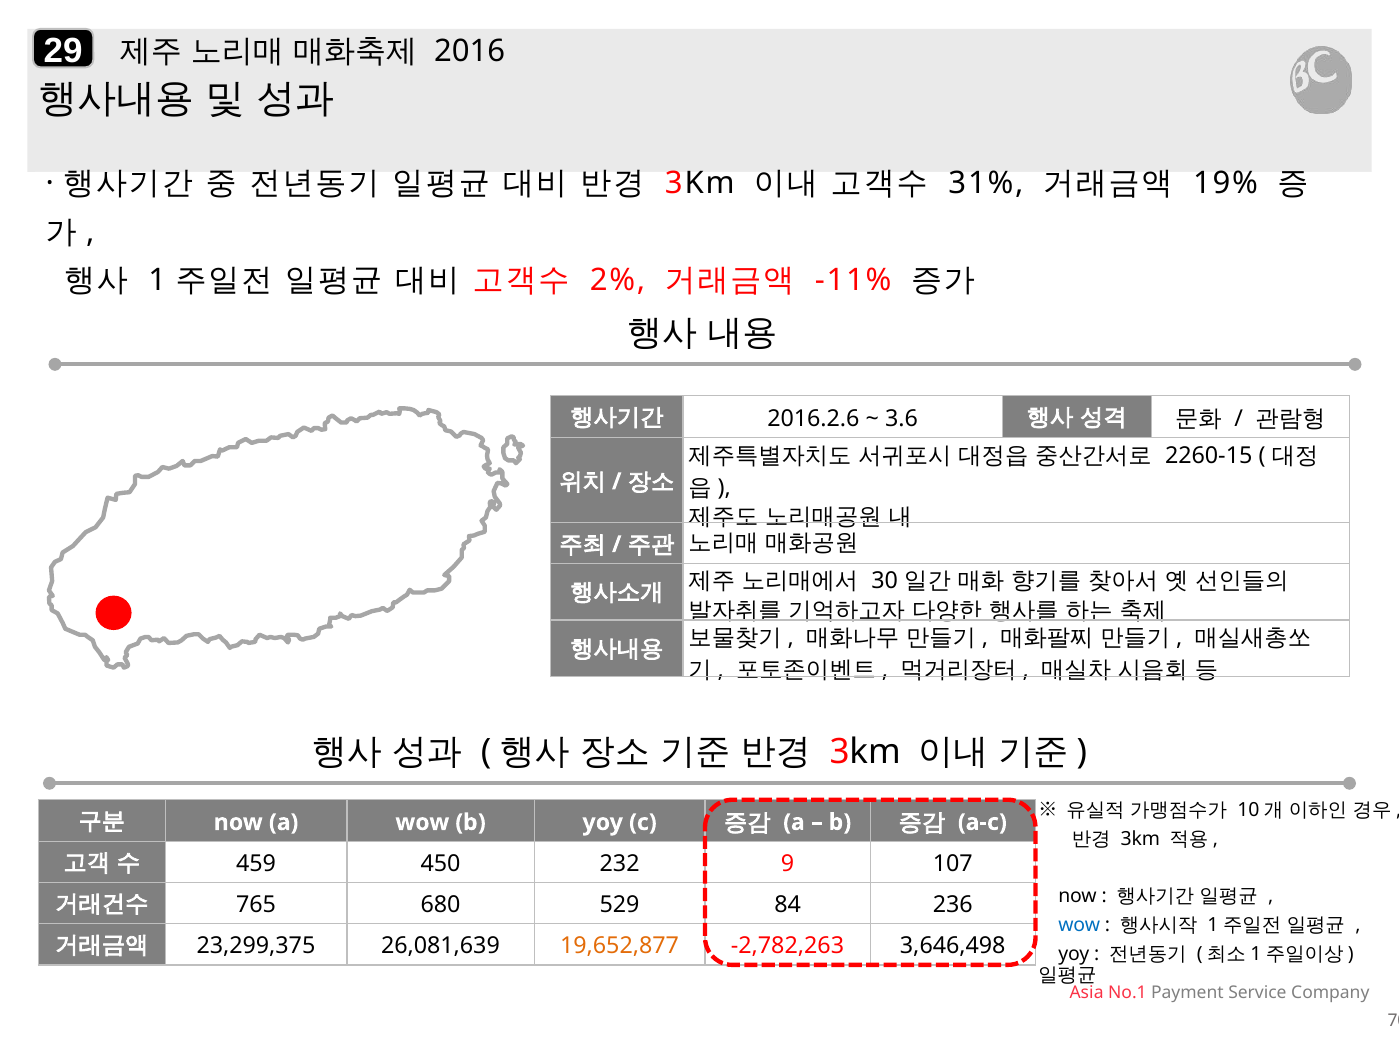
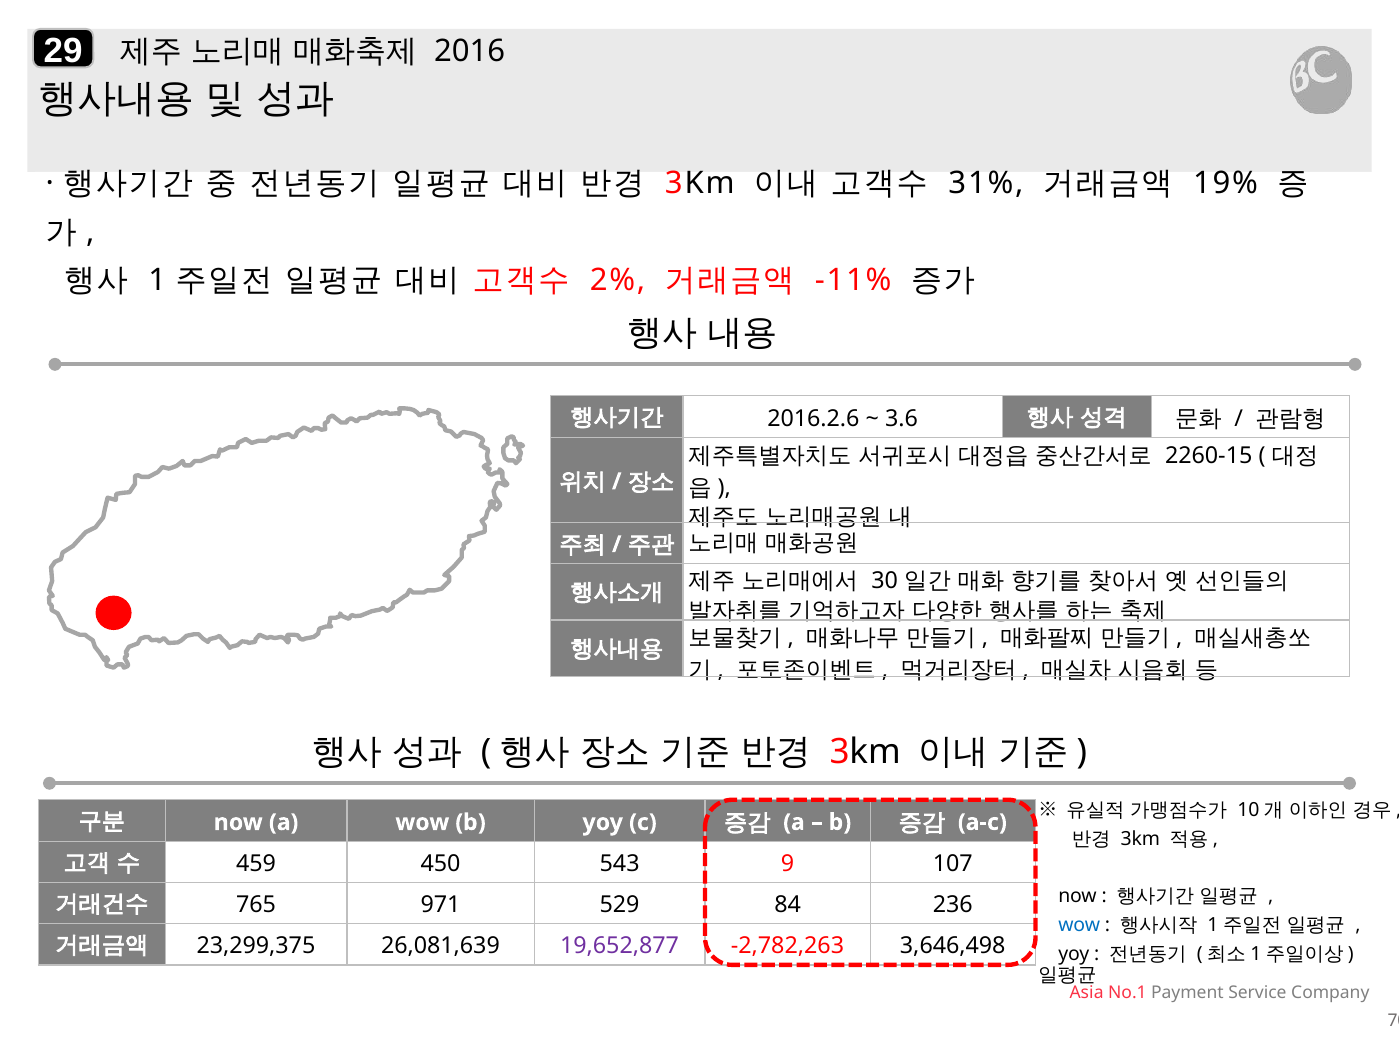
232: 232 -> 543 (620, 864)
680: 680 -> 971 (441, 905)
19,652,877 colour: orange -> purple (620, 946)
